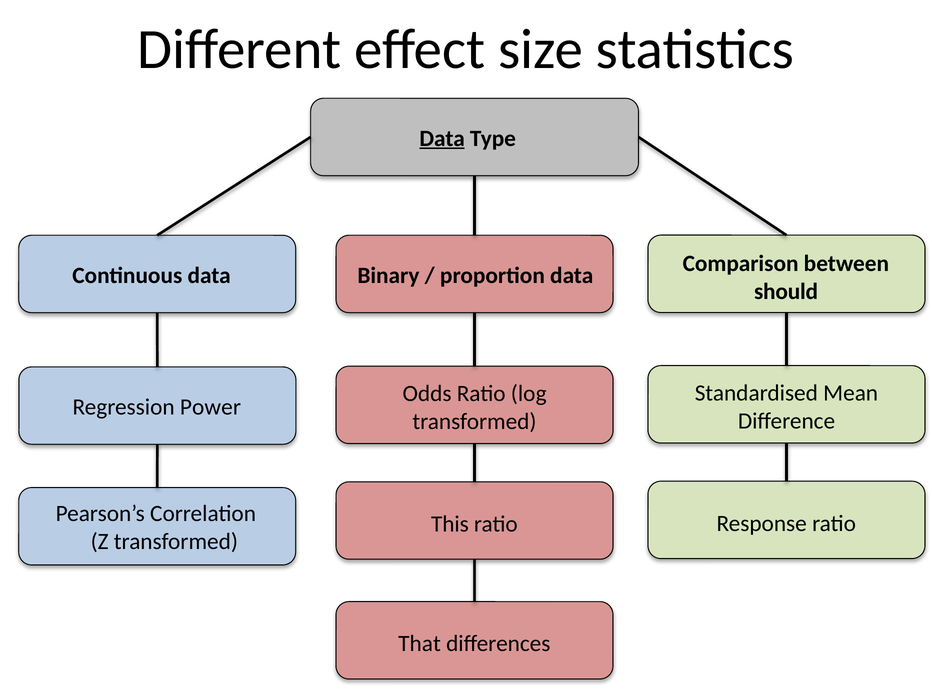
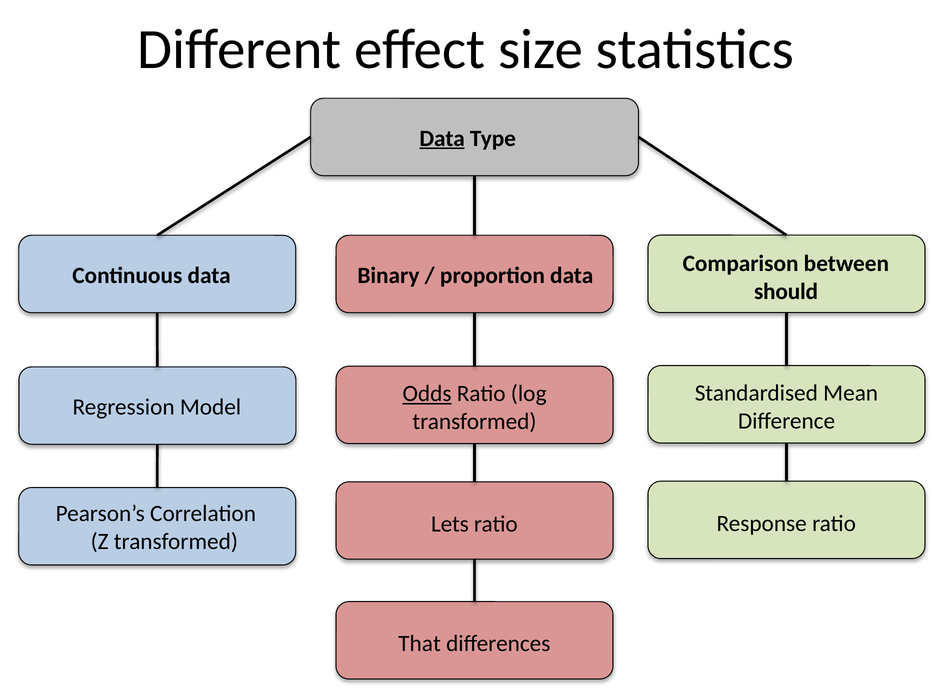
Odds underline: none -> present (427, 394)
Power: Power -> Model (211, 407)
This: This -> Lets (450, 524)
